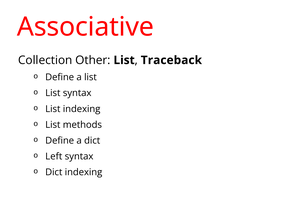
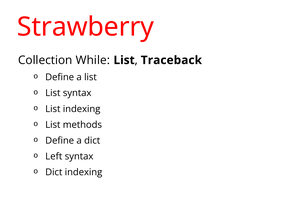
Associative: Associative -> Strawberry (85, 27)
Other: Other -> While (93, 60)
